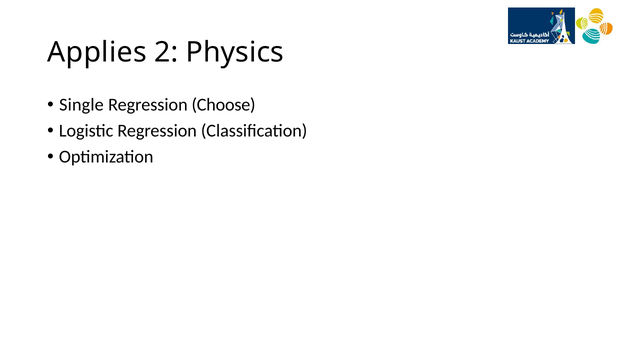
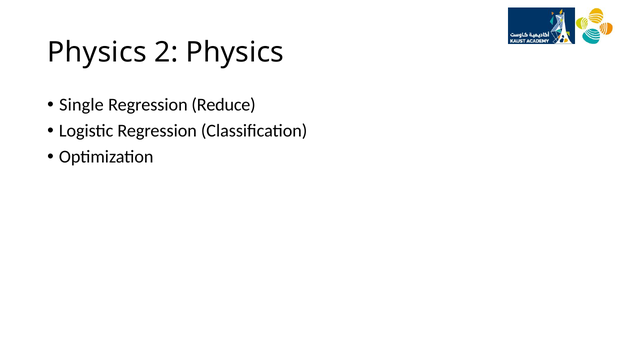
Applies: Applies -> Physics (97, 52)
Choose: Choose -> Reduce (224, 105)
